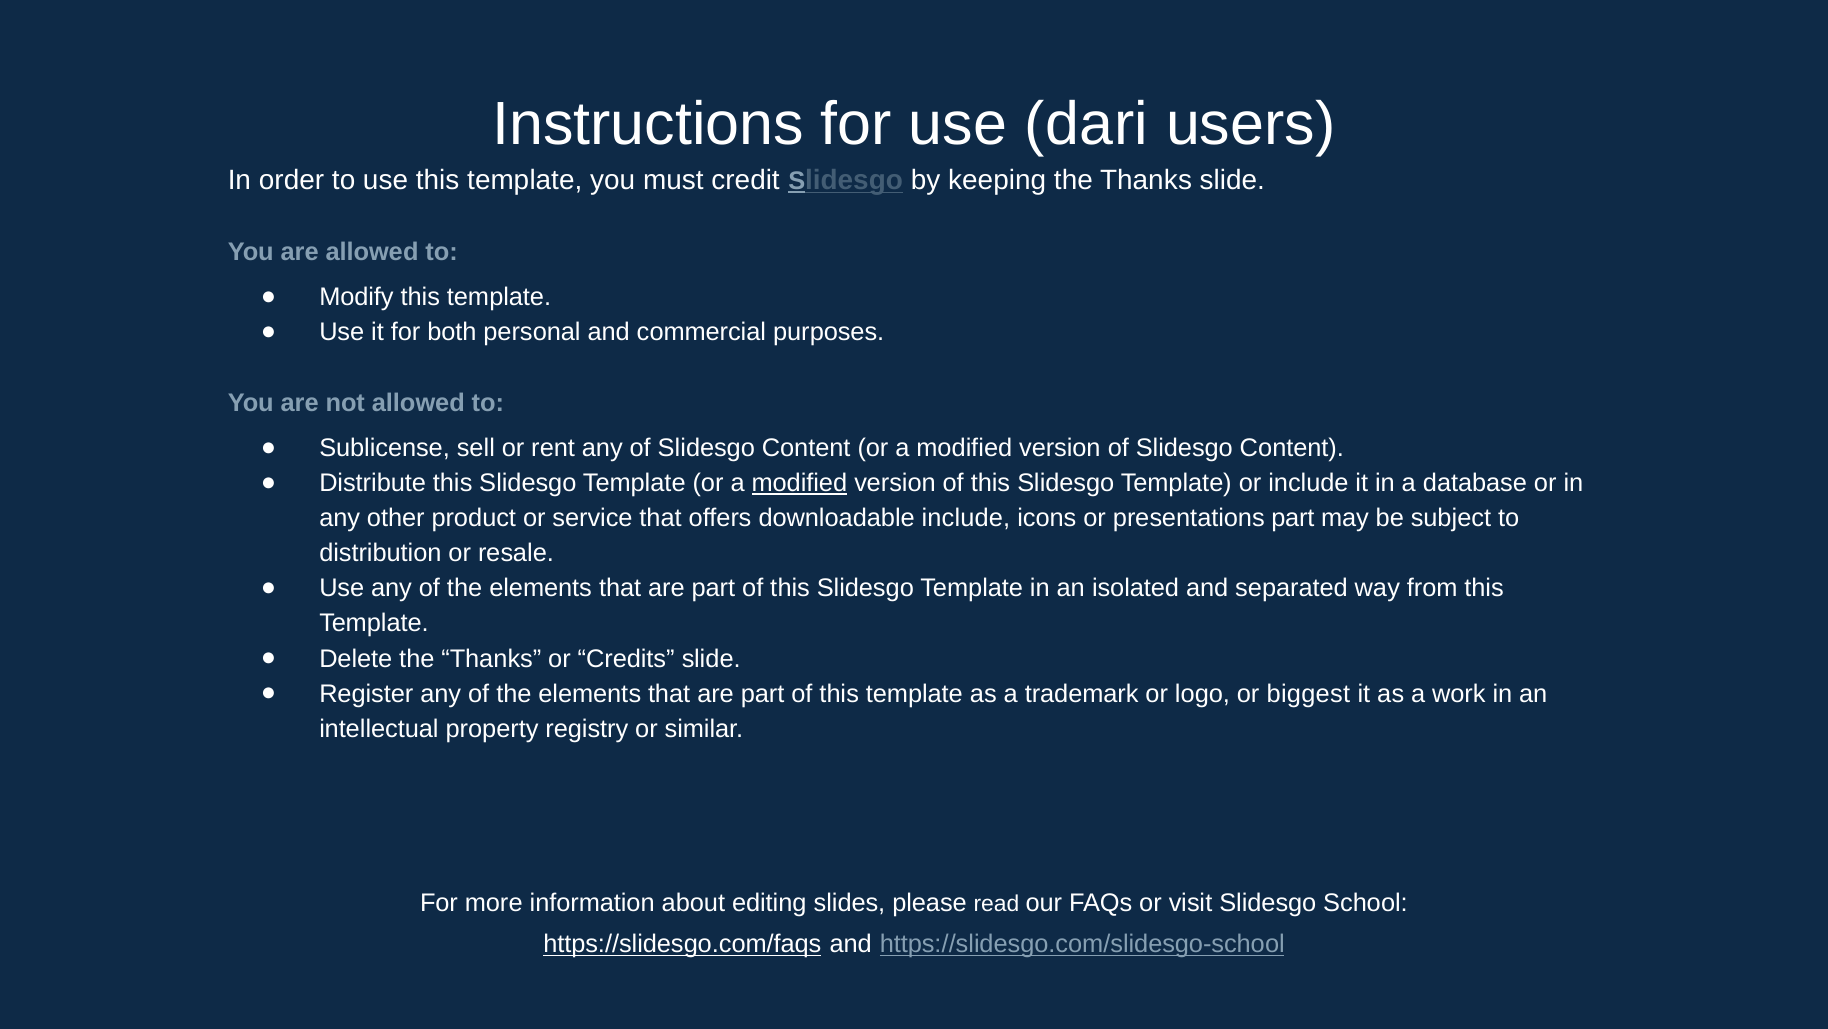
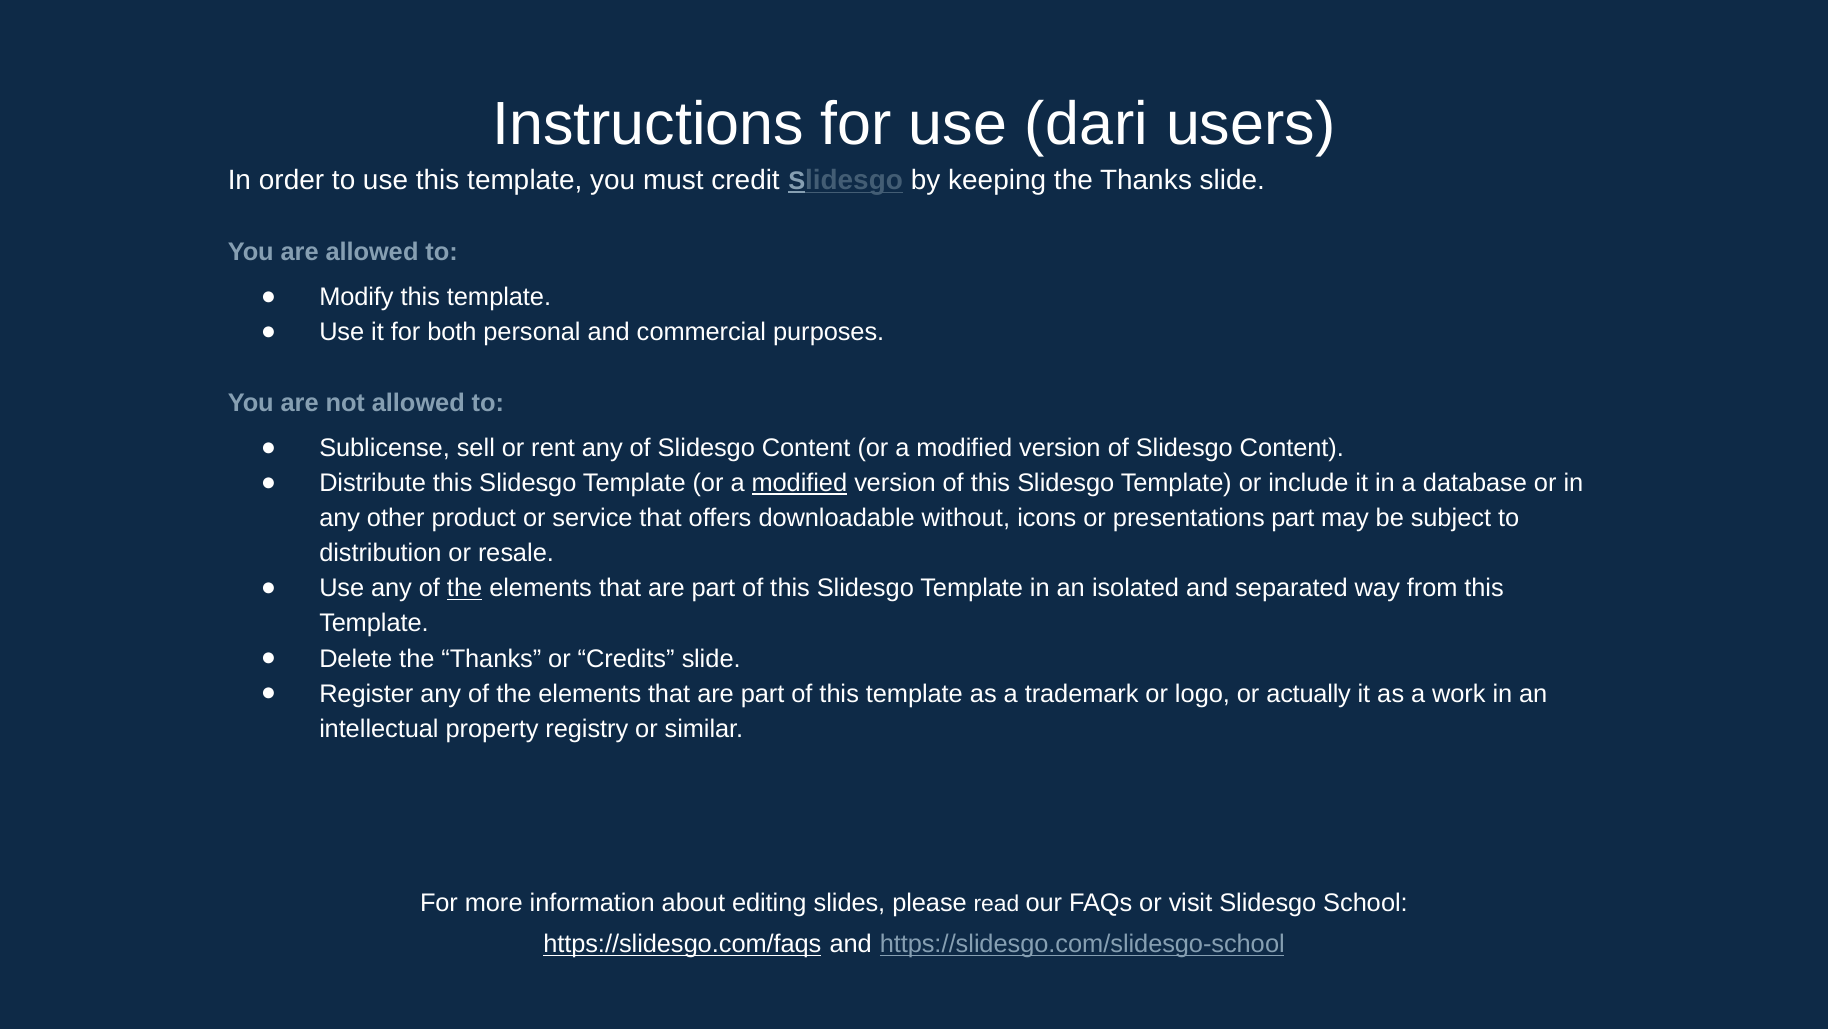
downloadable include: include -> without (966, 518)
the underline: none -> present (465, 588)
biggest: biggest -> actually (1309, 693)
